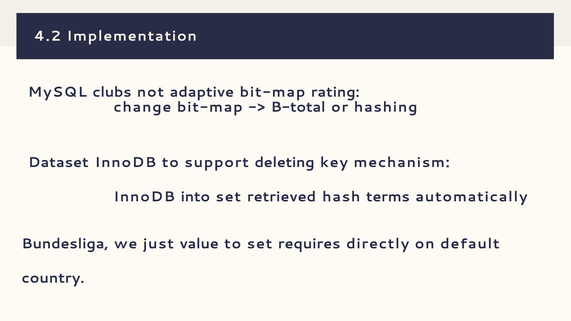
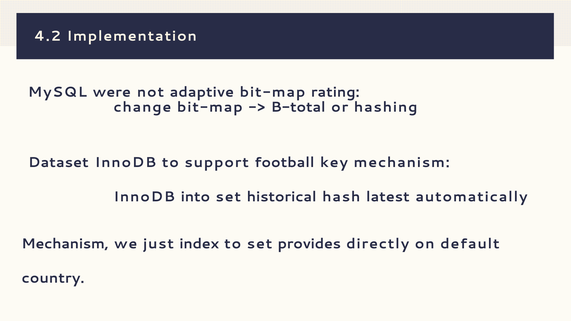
clubs: clubs -> were (112, 92)
deleting: deleting -> football (284, 163)
retrieved: retrieved -> historical (282, 197)
terms: terms -> latest (388, 197)
Bundesliga: Bundesliga -> Mechanism (65, 244)
value: value -> index (199, 244)
requires: requires -> provides (309, 244)
